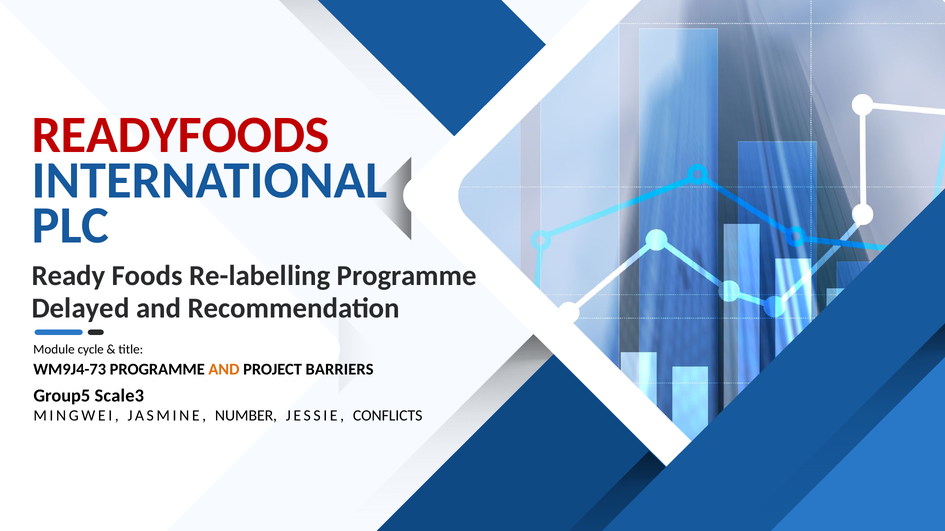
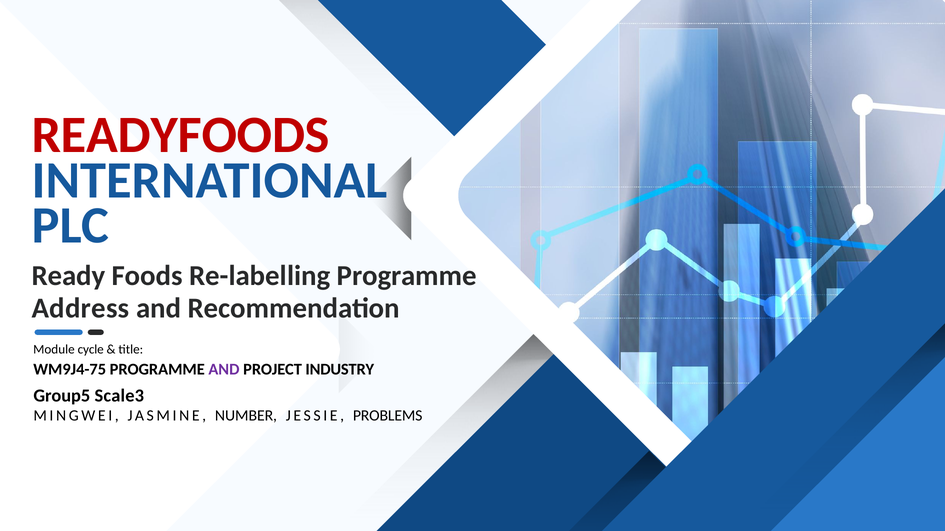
Delayed: Delayed -> Address (81, 308)
WM9J4-73: WM9J4-73 -> WM9J4-75 (70, 370)
AND colour: orange -> purple (224, 370)
BARRIERS: BARRIERS -> INDUSTRY (340, 370)
CONFLICTS: CONFLICTS -> PROBLEMS (388, 416)
